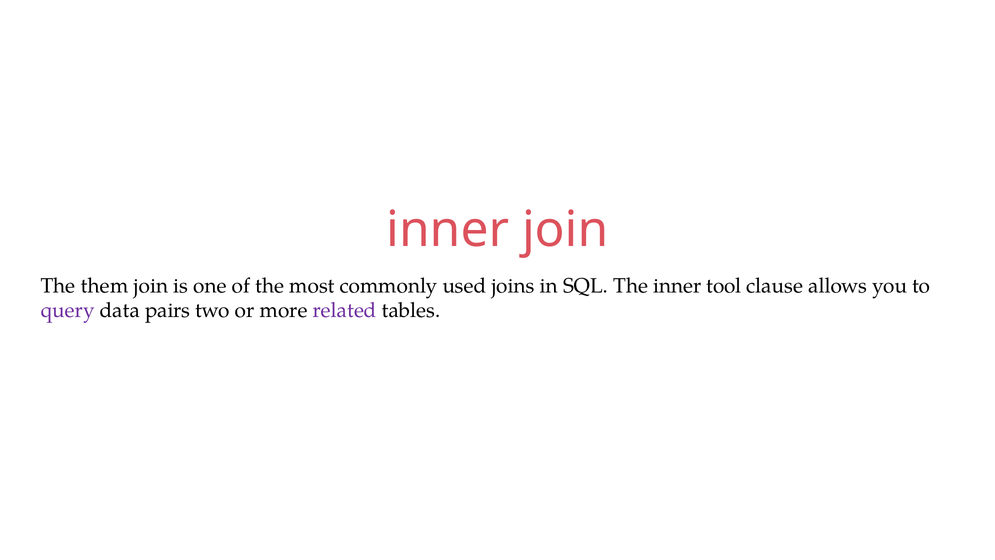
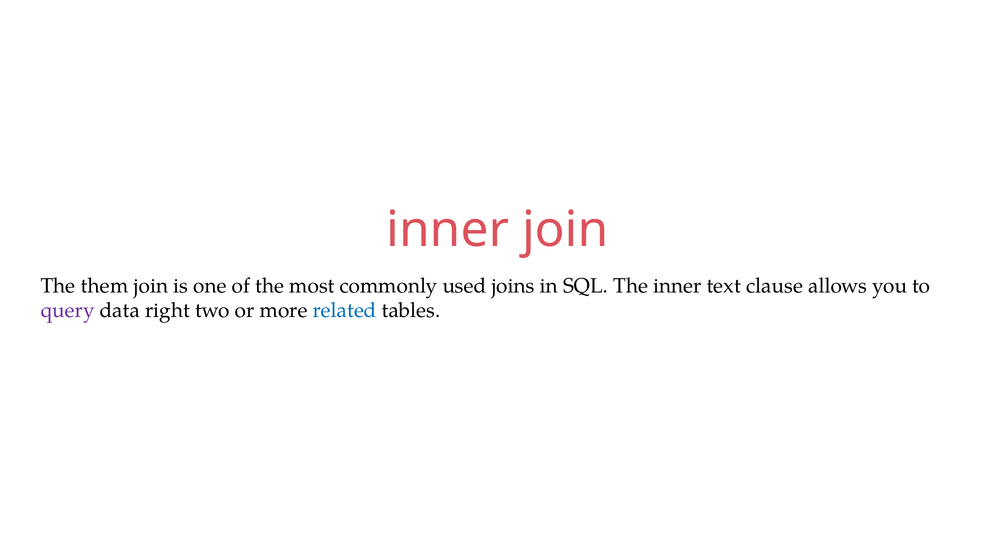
tool: tool -> text (724, 286)
pairs: pairs -> right (168, 310)
related colour: purple -> blue (345, 310)
